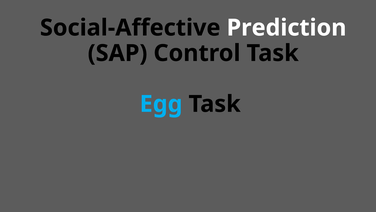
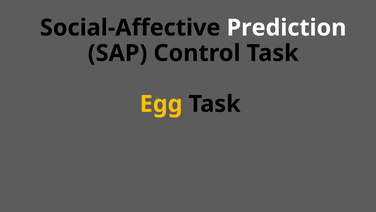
Egg colour: light blue -> yellow (161, 104)
